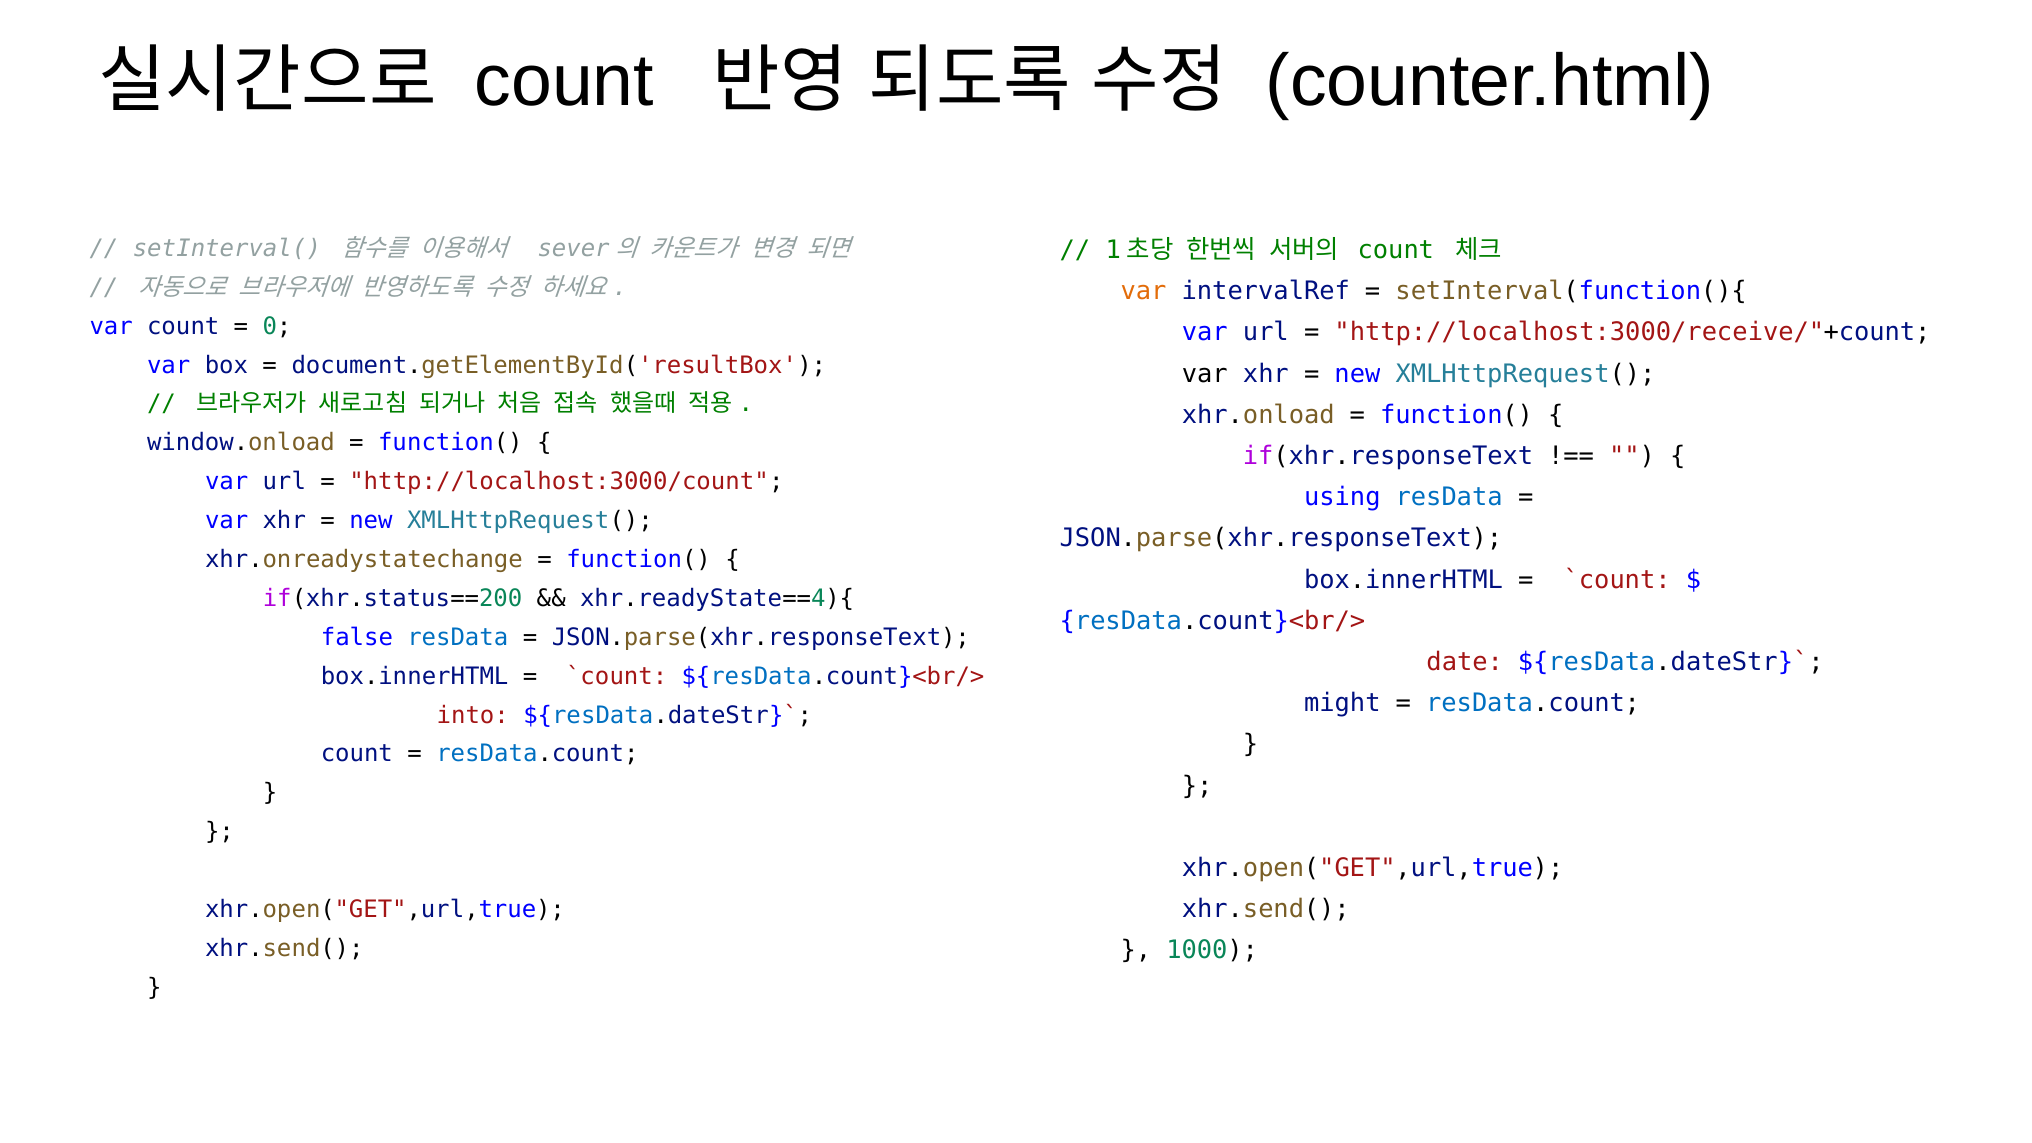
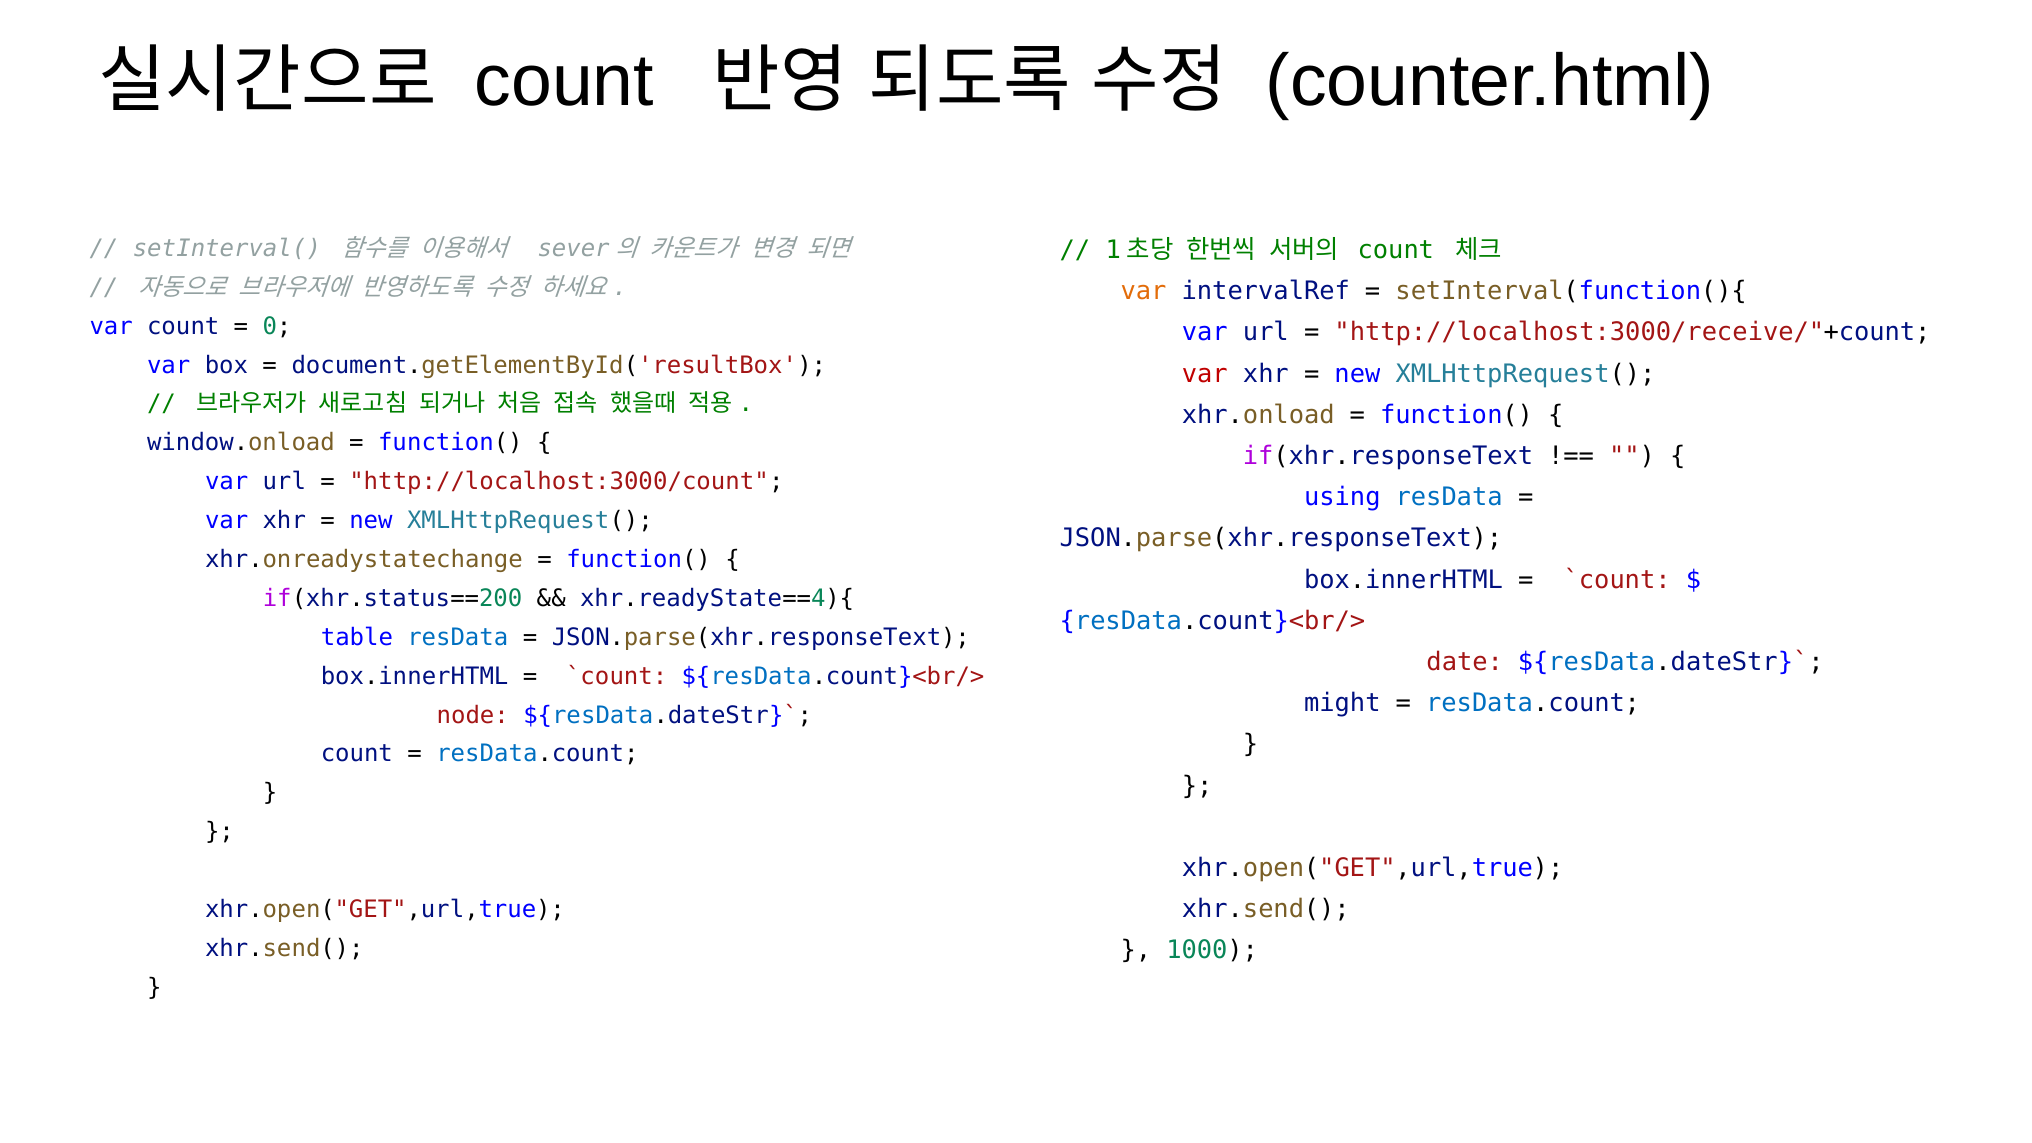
var colour: black -> red (1205, 374)
false: false -> table (357, 637)
into: into -> node (473, 715)
